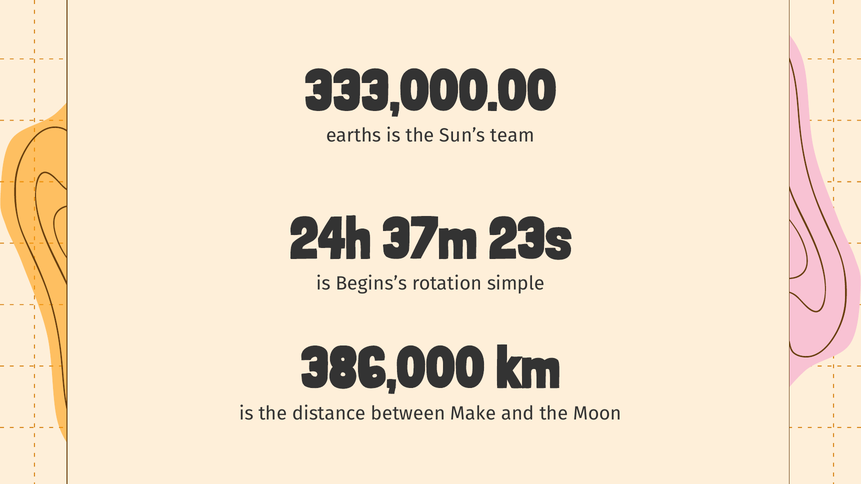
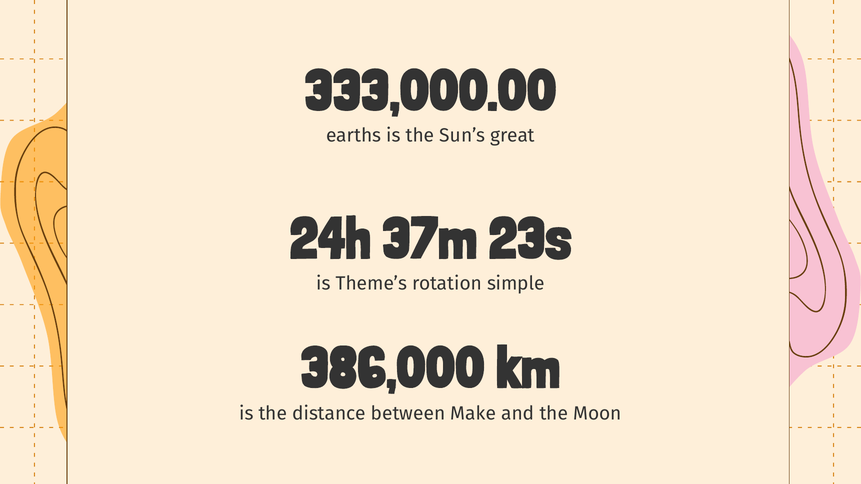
team: team -> great (513, 136)
Begins’s: Begins’s -> Theme’s (371, 284)
